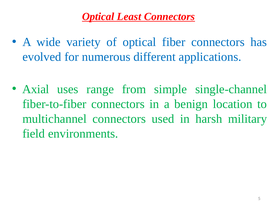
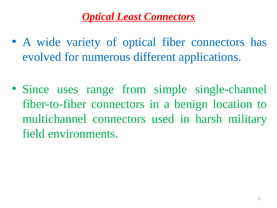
Axial: Axial -> Since (36, 89)
